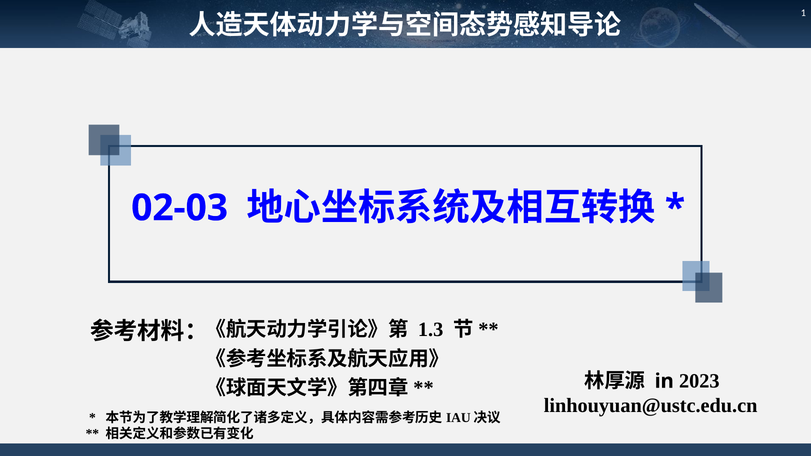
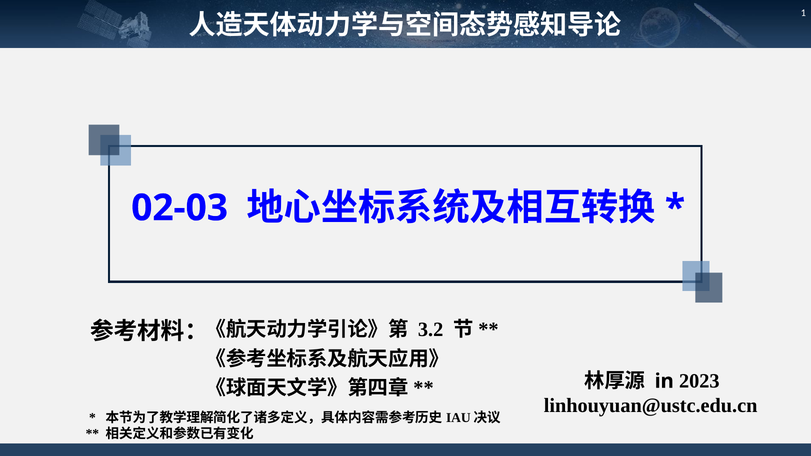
1.3: 1.3 -> 3.2 (431, 330)
